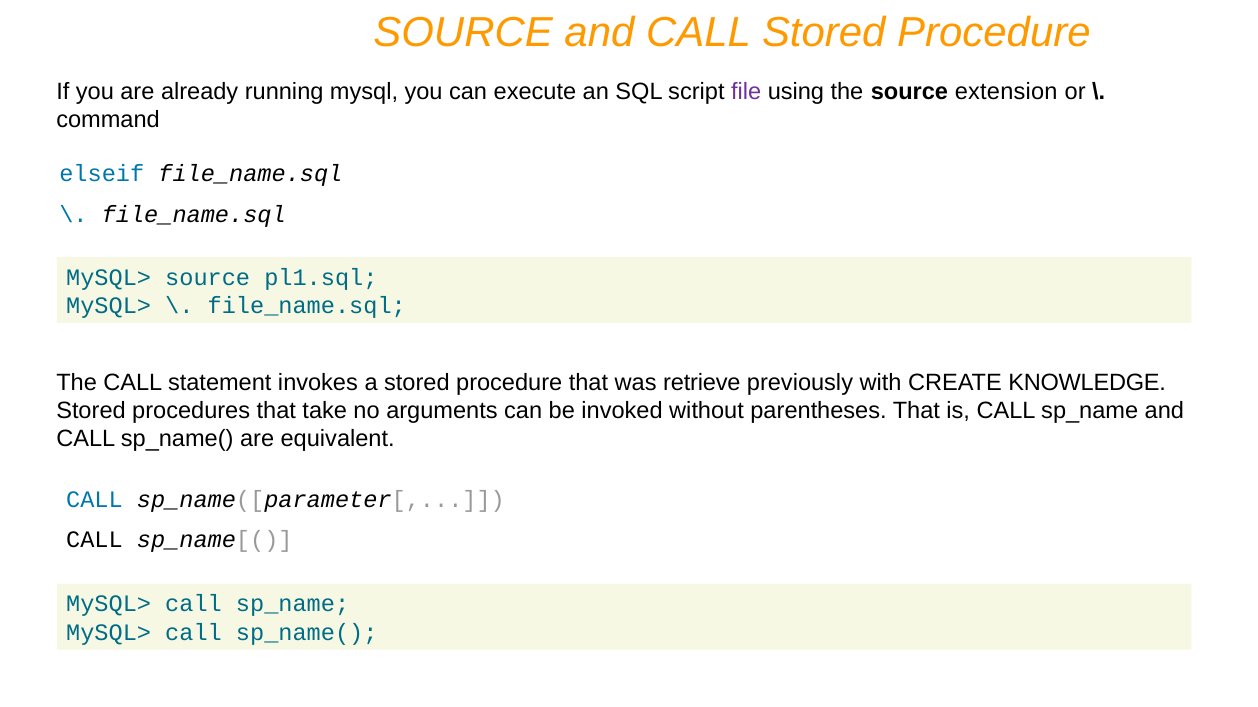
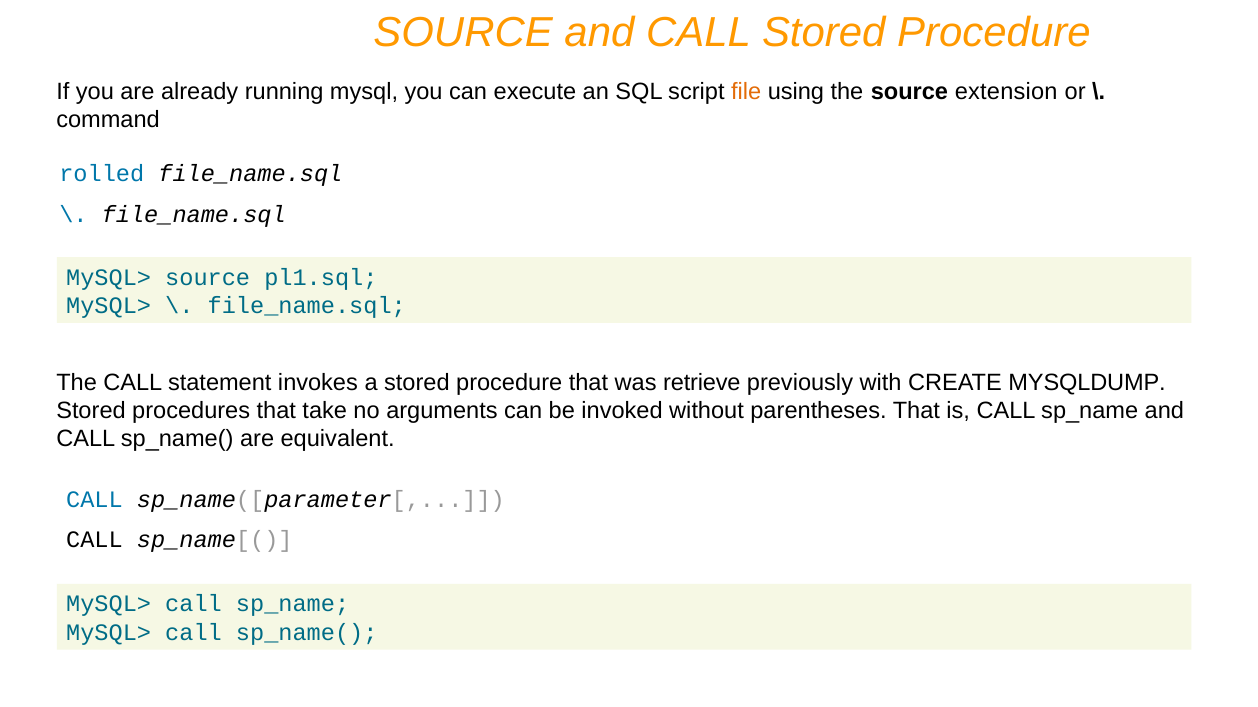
file colour: purple -> orange (746, 92)
elseif: elseif -> rolled (102, 174)
KNOWLEDGE: KNOWLEDGE -> MYSQLDUMP (1087, 383)
